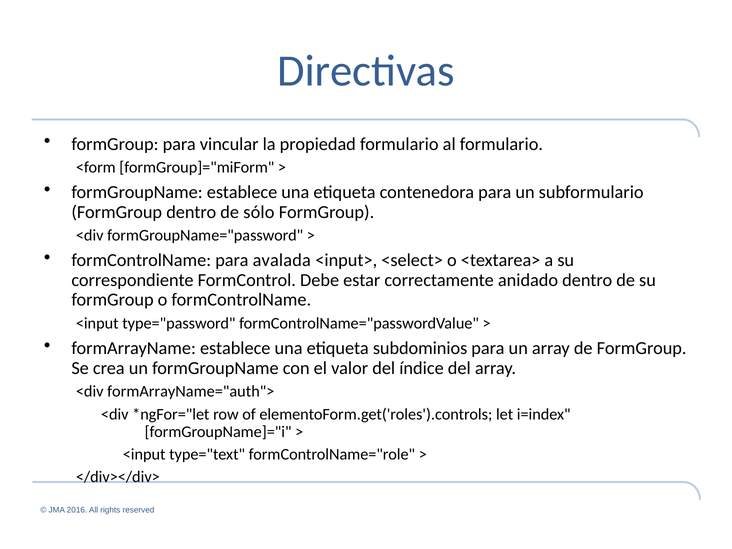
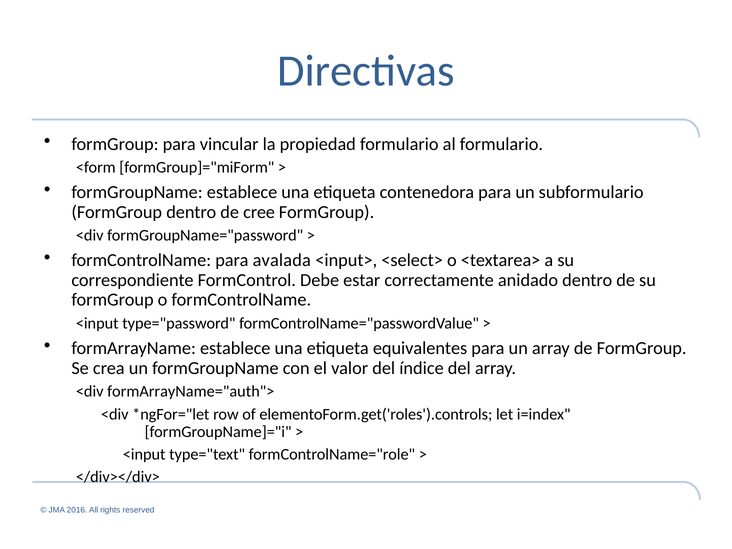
sólo: sólo -> cree (259, 212)
subdominios: subdominios -> equivalentes (420, 348)
